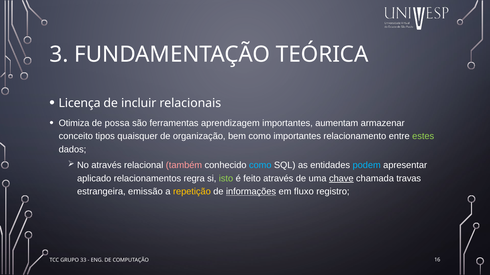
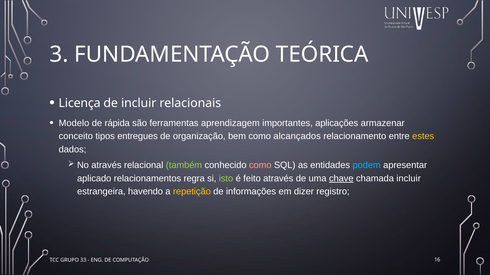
Otimiza: Otimiza -> Modelo (74, 123)
possa: possa -> rápida (117, 123)
aumentam: aumentam -> aplicações (337, 123)
quaisquer: quaisquer -> entregues (138, 137)
como importantes: importantes -> alcançados (297, 137)
estes colour: light green -> yellow (423, 137)
também colour: pink -> light green (184, 166)
como colour: light blue -> pink (260, 166)
chamada travas: travas -> incluir (409, 179)
emissão: emissão -> havendo (145, 192)
informações underline: present -> none (251, 192)
fluxo: fluxo -> dizer (304, 192)
